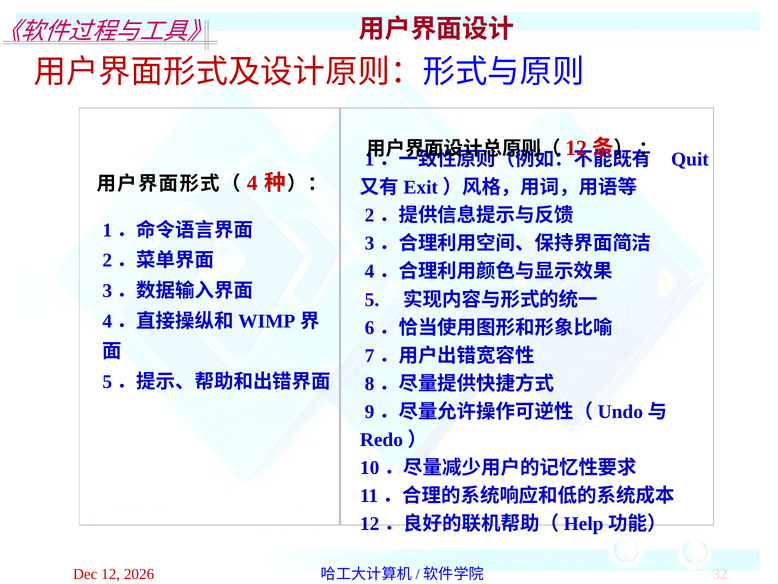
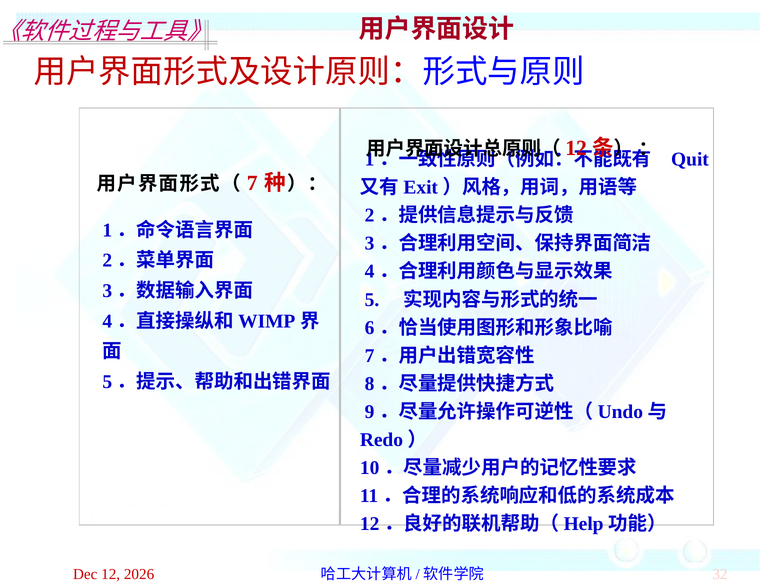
4: 4 -> 7 (252, 183)
